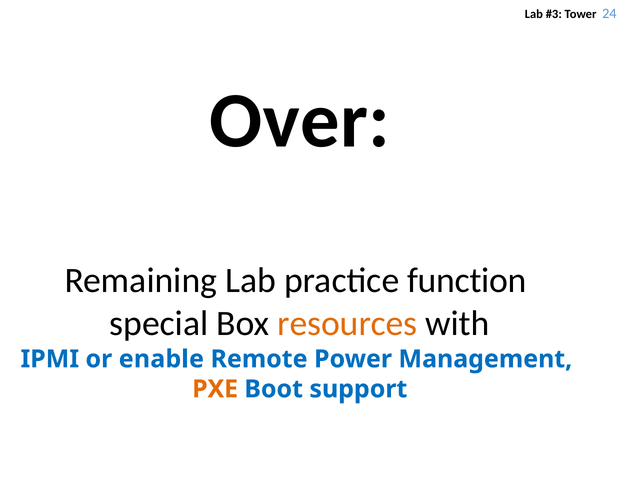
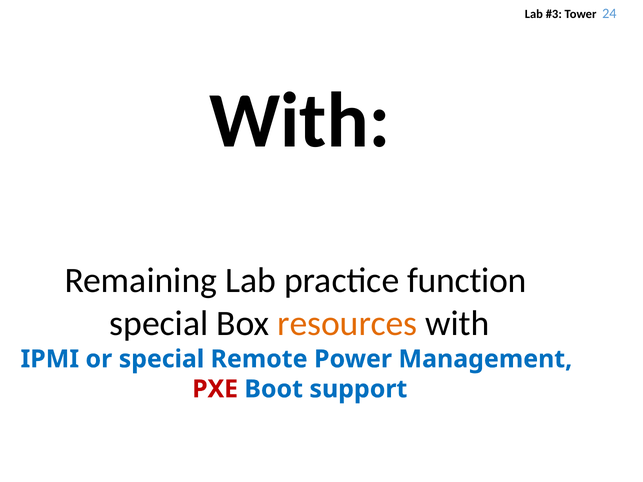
Over: Over -> With (300, 121)
or enable: enable -> special (161, 359)
PXE colour: orange -> red (215, 389)
